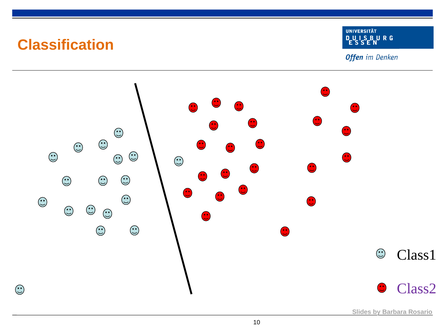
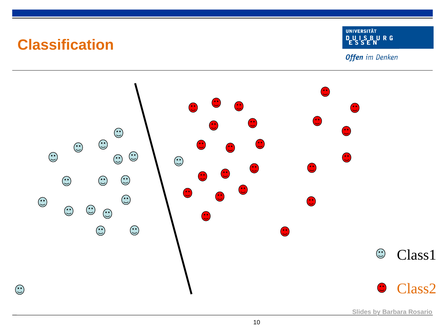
Class2 colour: purple -> orange (417, 289)
